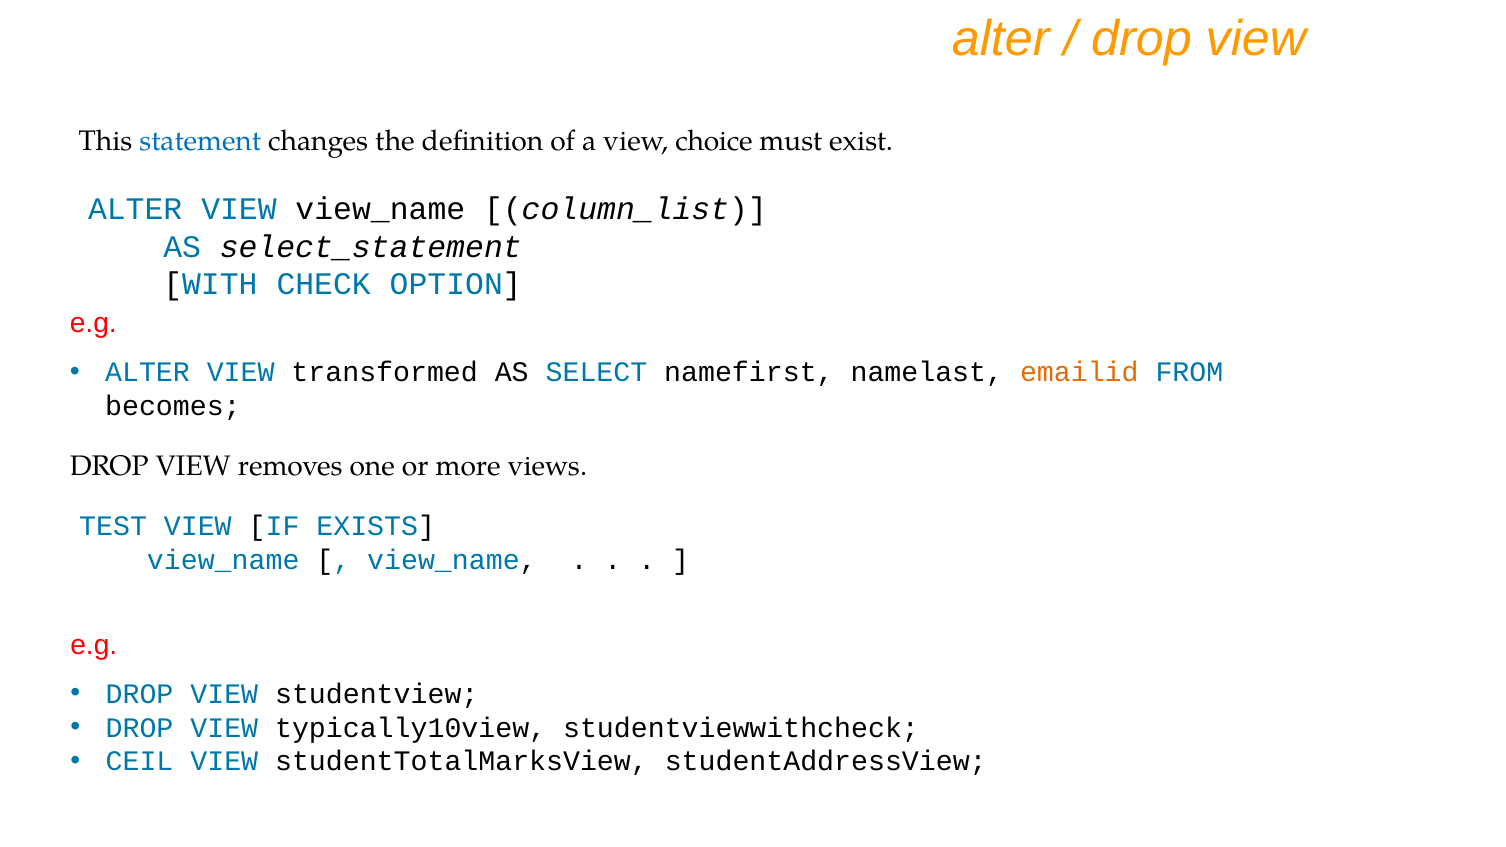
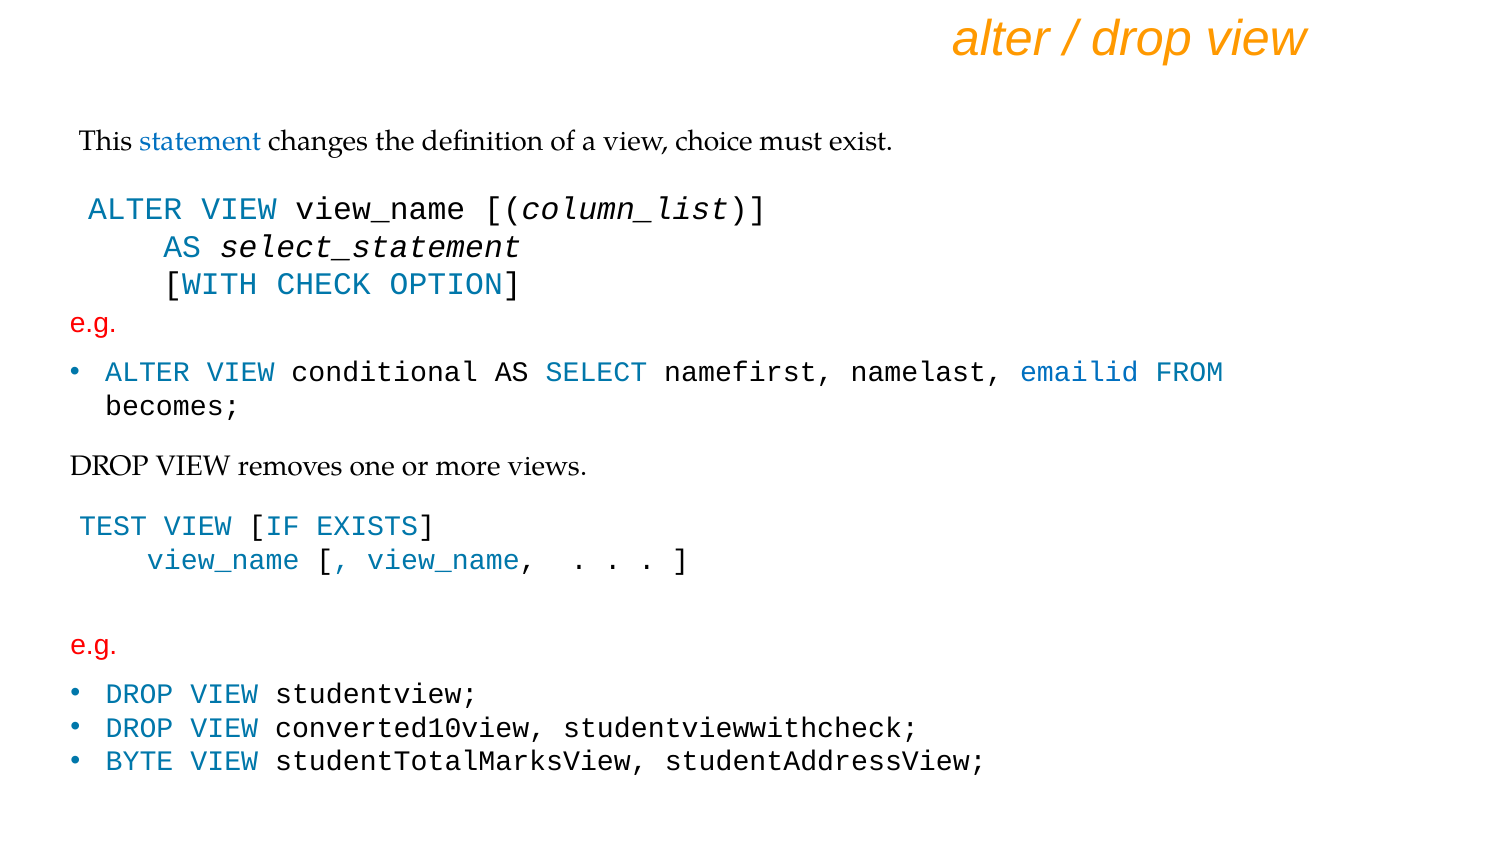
transformed: transformed -> conditional (385, 372)
emailid colour: orange -> blue (1079, 372)
typically10view: typically10view -> converted10view (411, 728)
CEIL: CEIL -> BYTE (140, 762)
